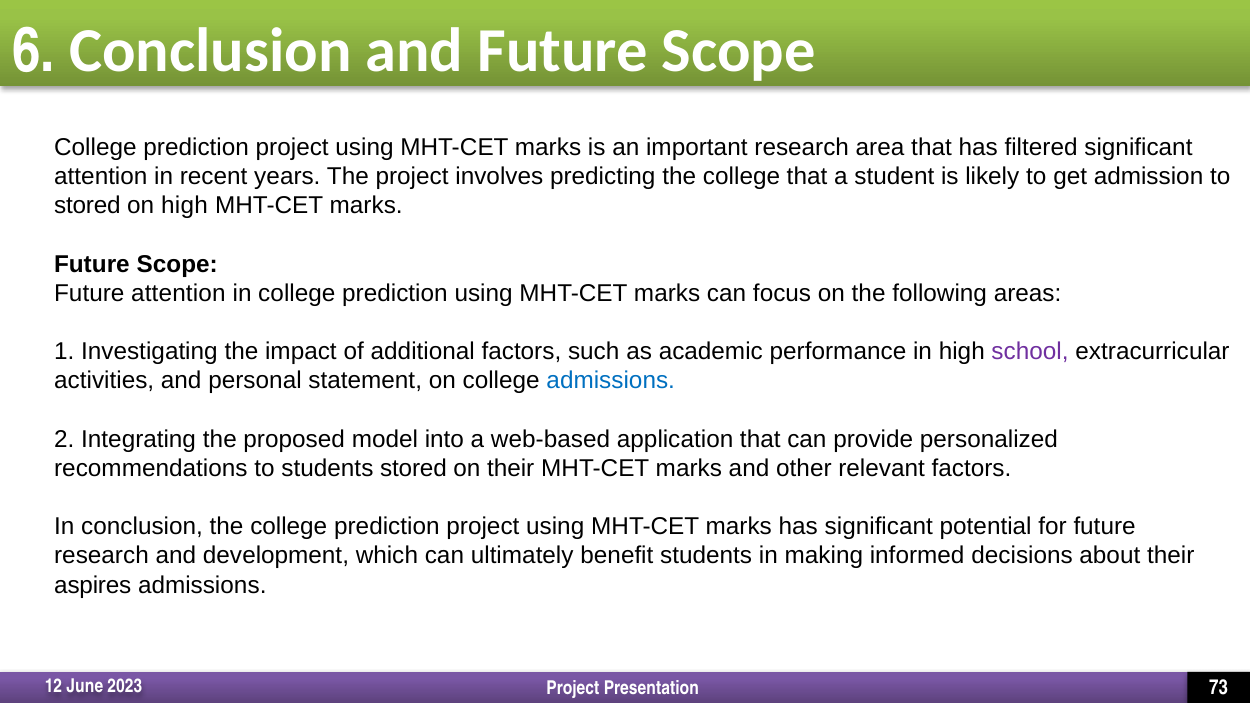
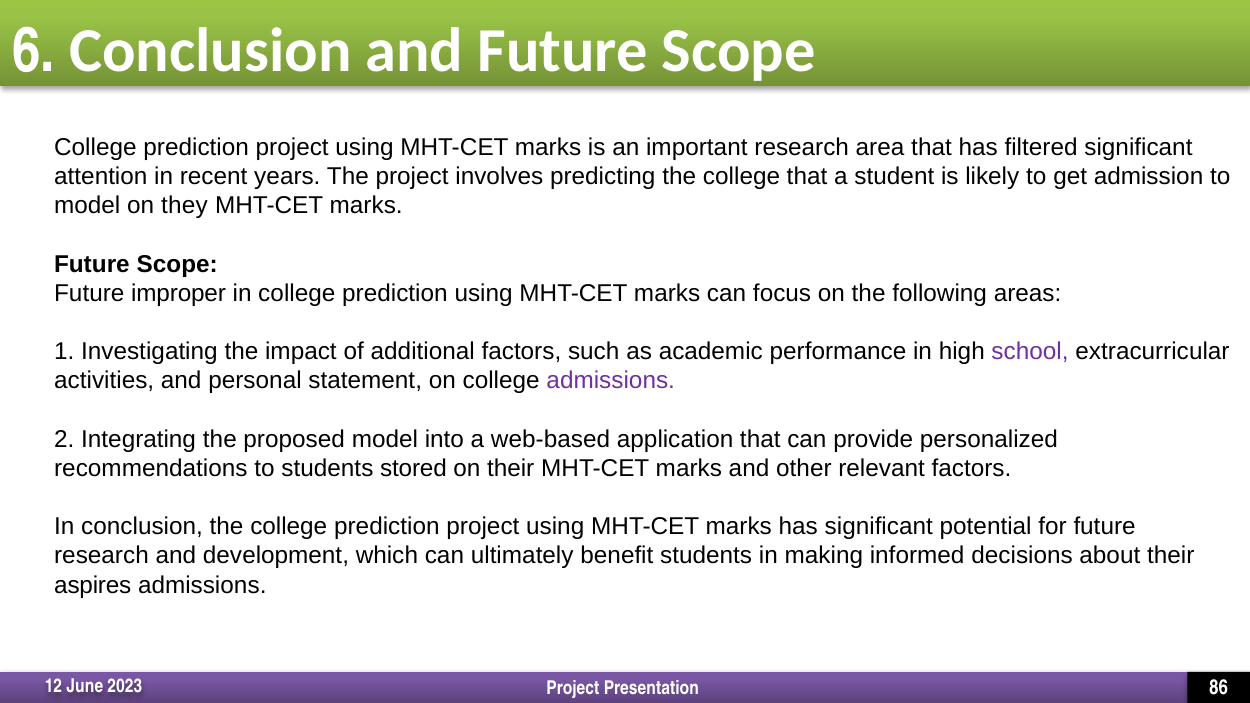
stored: stored -> model (87, 206)
on high: high -> they (185, 206)
Future attention: attention -> improper (179, 293)
admissions colour: blue -> purple (611, 381)
73: 73 -> 86 (1219, 688)
